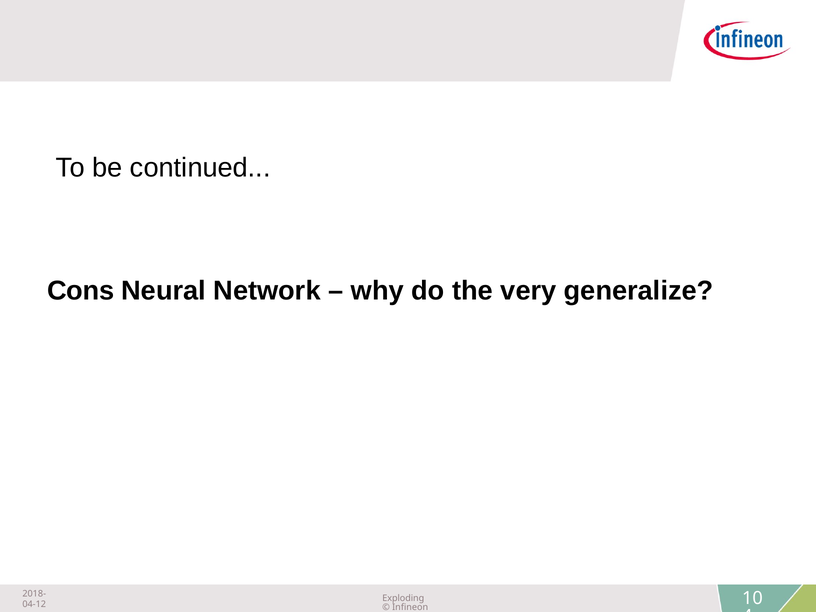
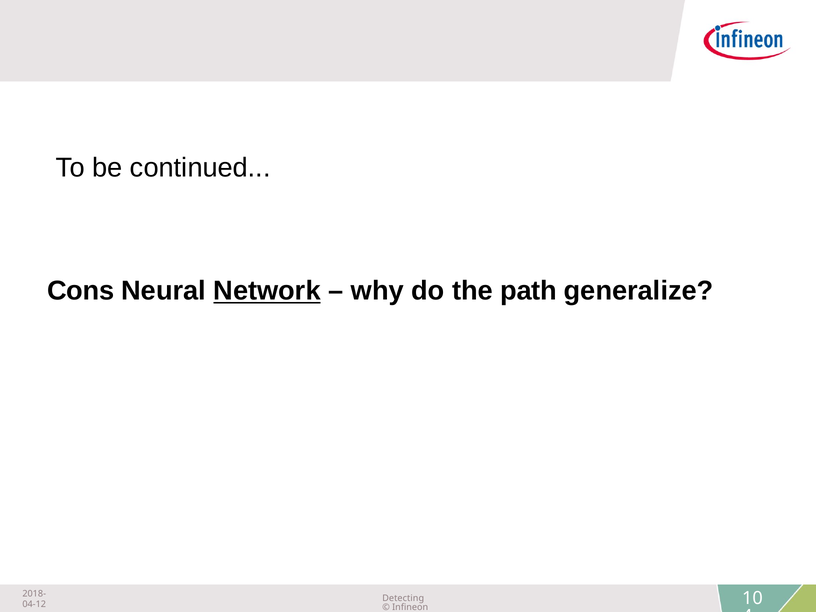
Network underline: none -> present (267, 291)
very: very -> path (529, 291)
Exploding: Exploding -> Detecting (403, 598)
